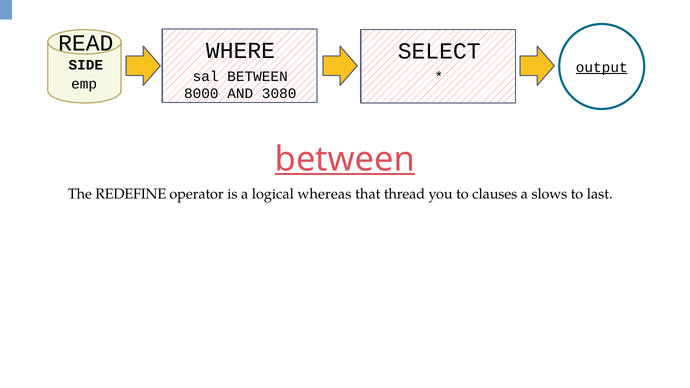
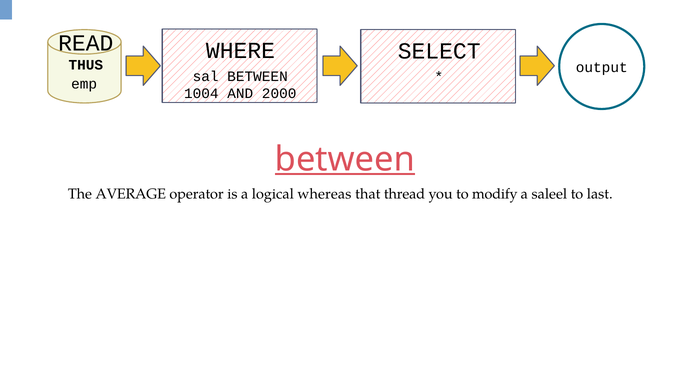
SIDE: SIDE -> THUS (86, 65)
output underline: present -> none (602, 67)
8000: 8000 -> 1004 (201, 94)
3080: 3080 -> 2000 (279, 94)
REDEFINE: REDEFINE -> AVERAGE (131, 194)
clauses: clauses -> modify (495, 194)
slows: slows -> saleel (549, 194)
